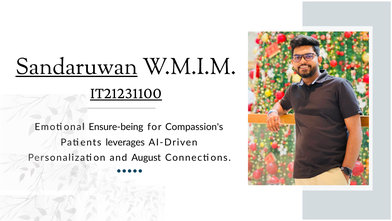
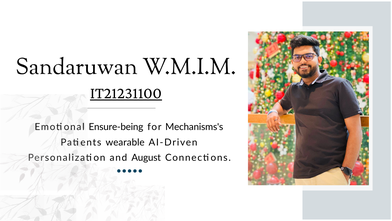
Sandaruwan underline: present -> none (77, 66)
Compassion's: Compassion's -> Mechanisms's (194, 127)
leverages: leverages -> wearable (125, 142)
